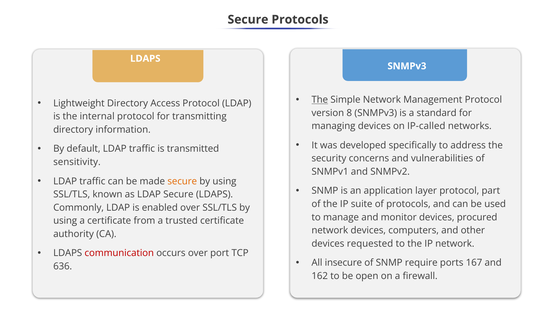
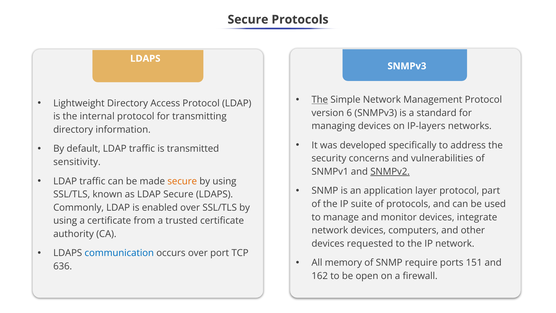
8: 8 -> 6 (349, 113)
IP-called: IP-called -> IP-layers (426, 126)
SNMPv2 underline: none -> present (390, 172)
procured: procured -> integrate (477, 217)
communication colour: red -> blue (119, 253)
insecure: insecure -> memory (343, 263)
167: 167 -> 151 (474, 263)
